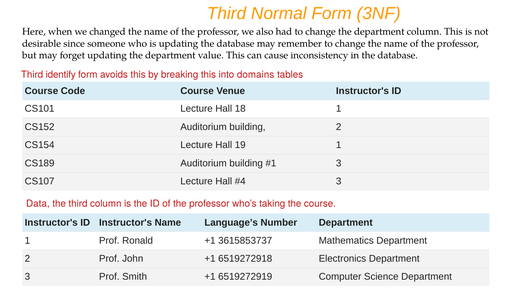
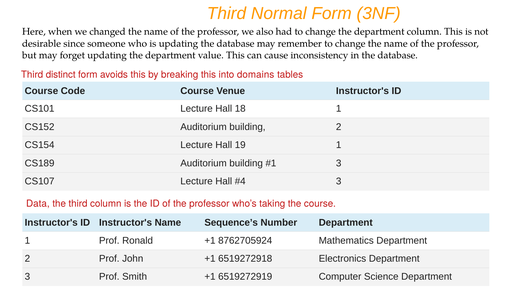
identify: identify -> distinct (61, 75)
Language’s: Language’s -> Sequence’s (231, 222)
3615853737: 3615853737 -> 8762705924 (245, 240)
